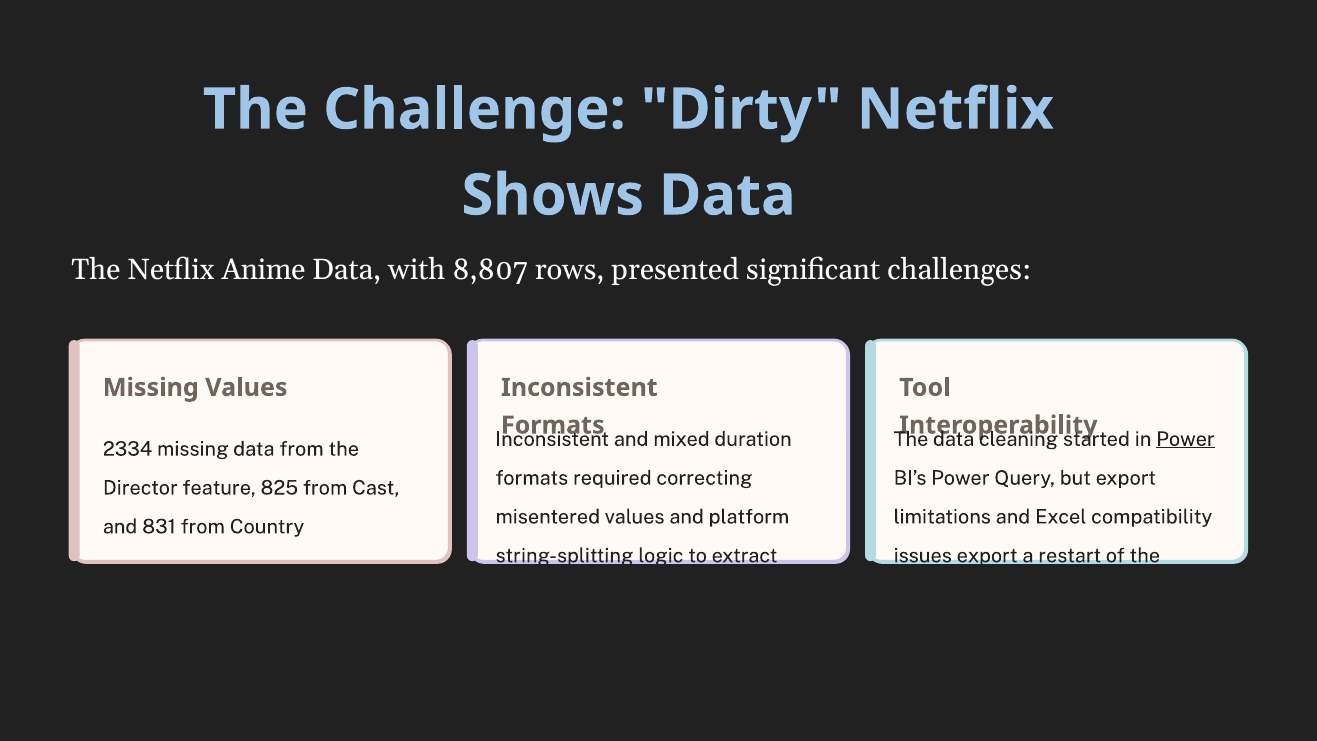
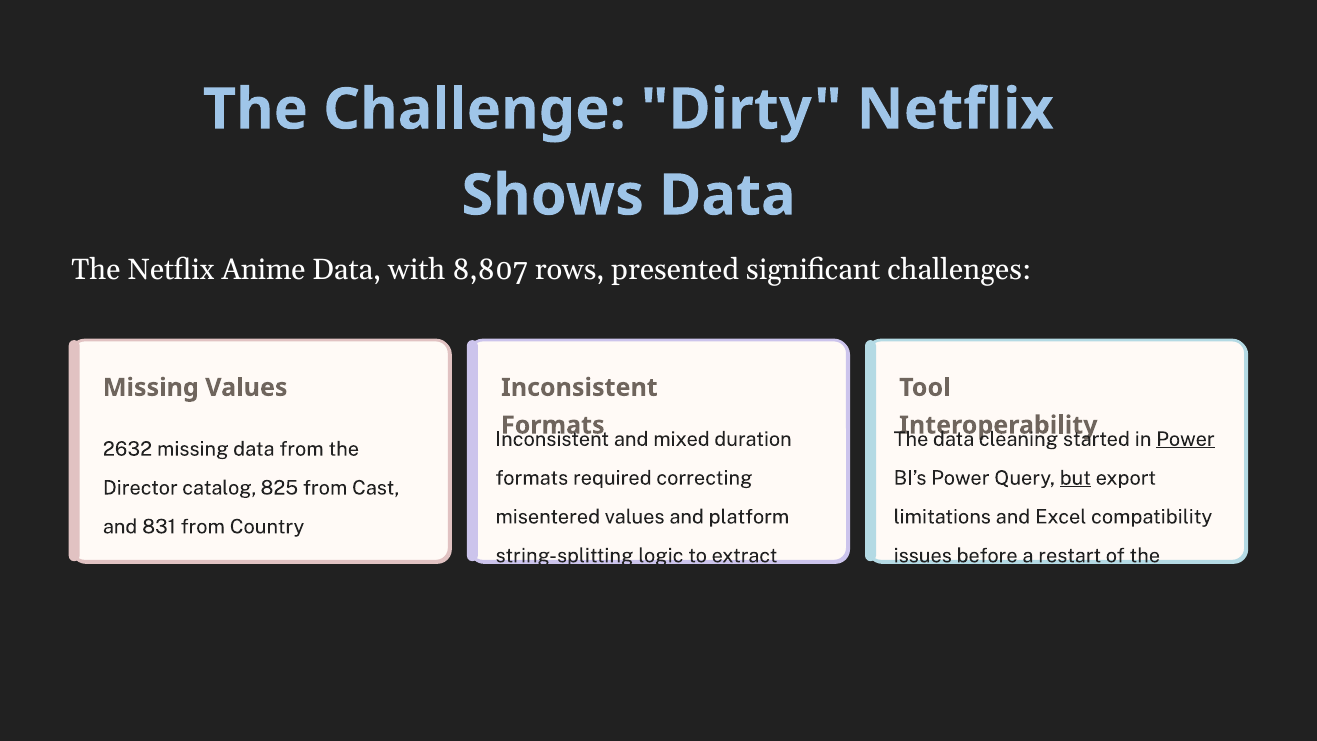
2334: 2334 -> 2632 (127, 449)
but underline: none -> present (1075, 478)
feature: feature -> catalog (219, 488)
issues export: export -> before (987, 556)
